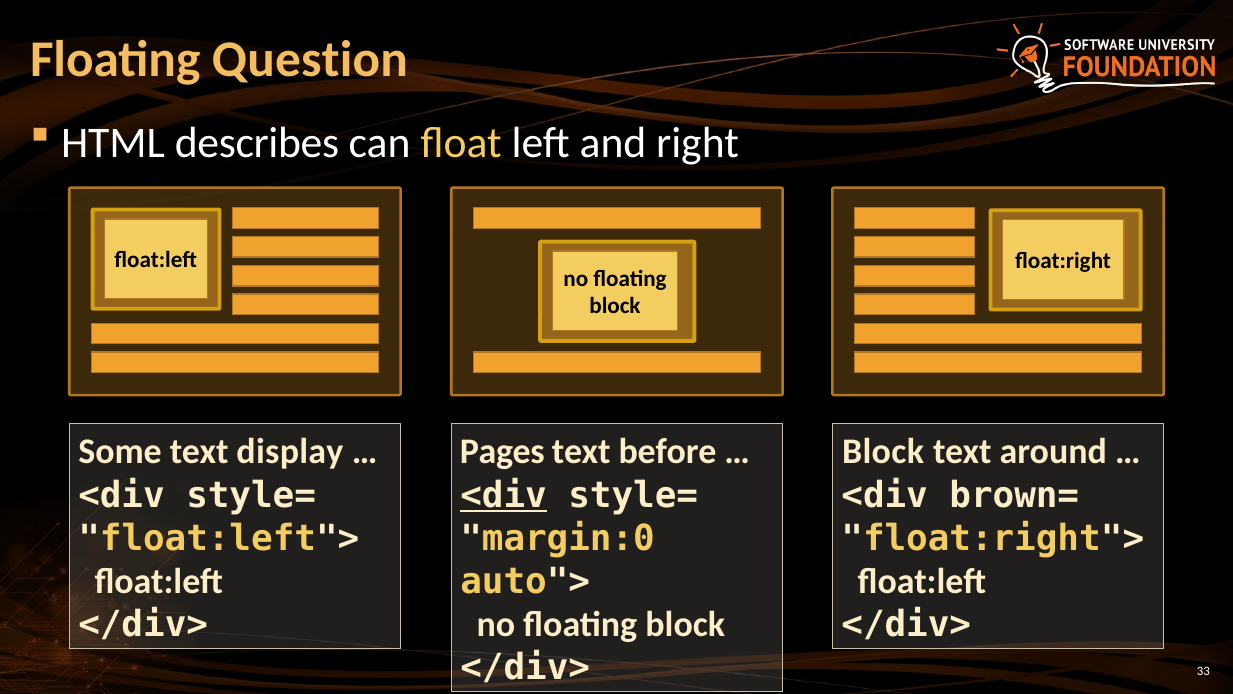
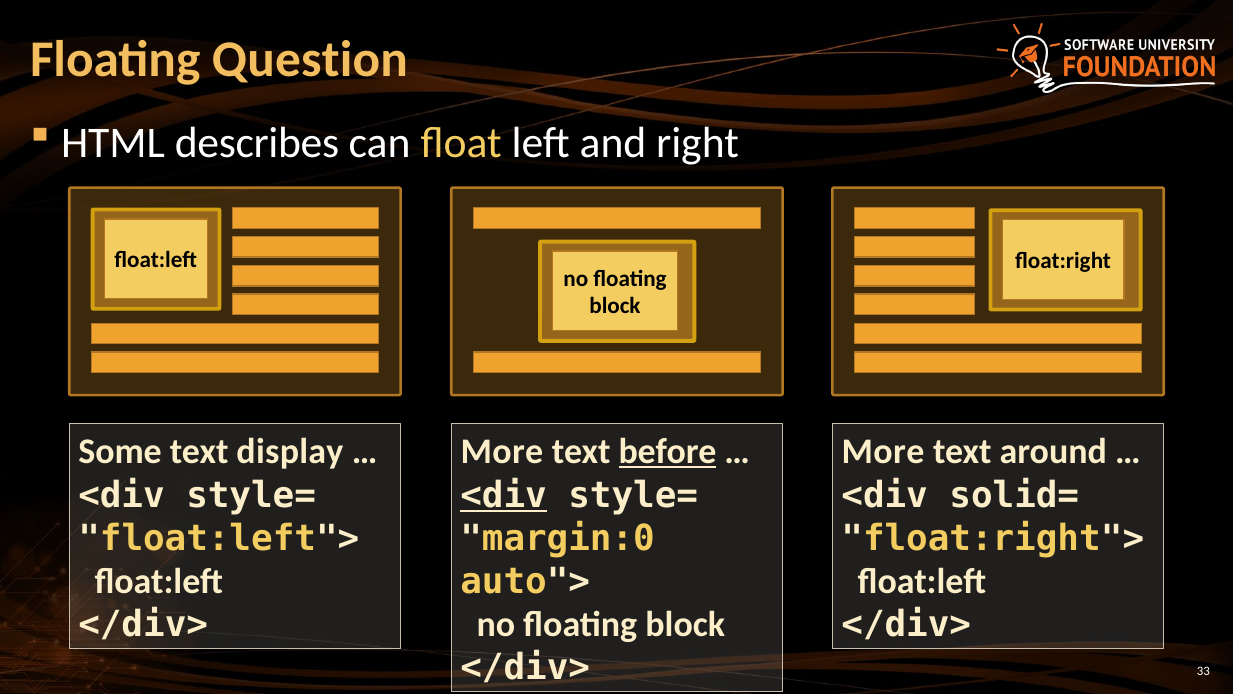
Pages: Pages -> More (502, 452)
before underline: none -> present (668, 452)
Block: Block -> More (883, 452)
brown=: brown= -> solid= (1014, 495)
